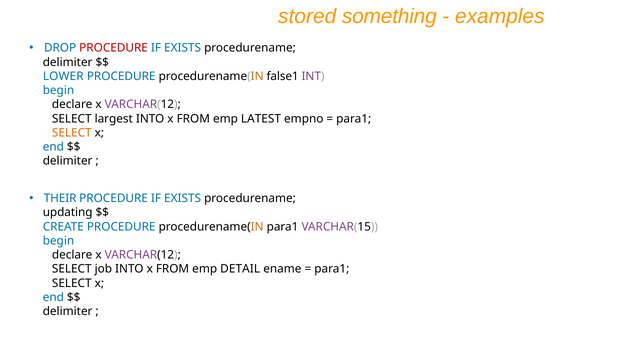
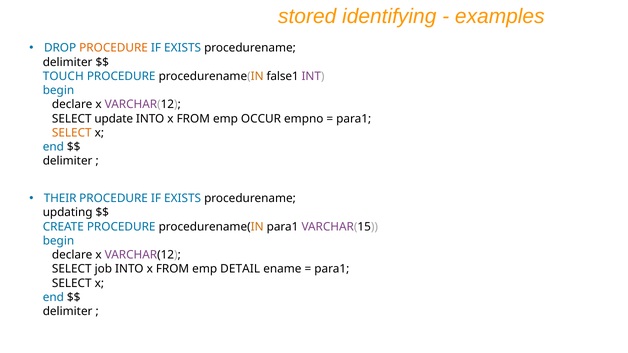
something: something -> identifying (389, 16)
PROCEDURE colour: red -> orange (114, 48)
LOWER: LOWER -> TOUCH (63, 76)
largest: largest -> update (114, 119)
LATEST: LATEST -> OCCUR (261, 119)
